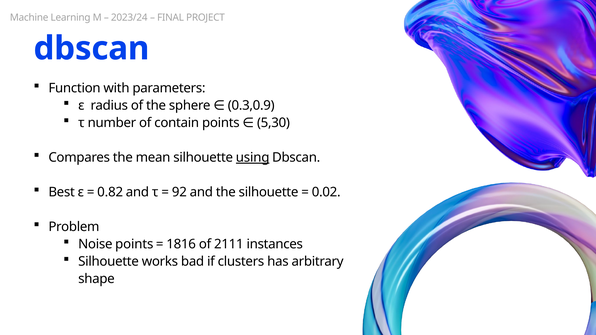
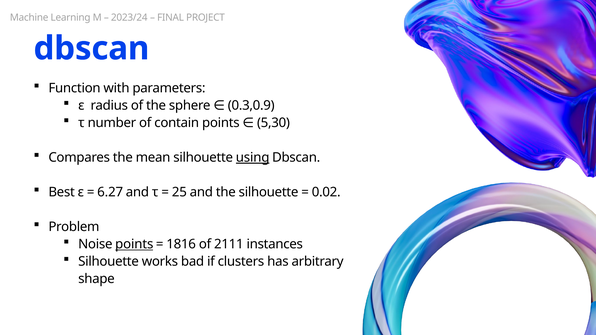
0.82: 0.82 -> 6.27 (110, 192)
92: 92 -> 25 (179, 192)
points underline: none -> present (134, 244)
